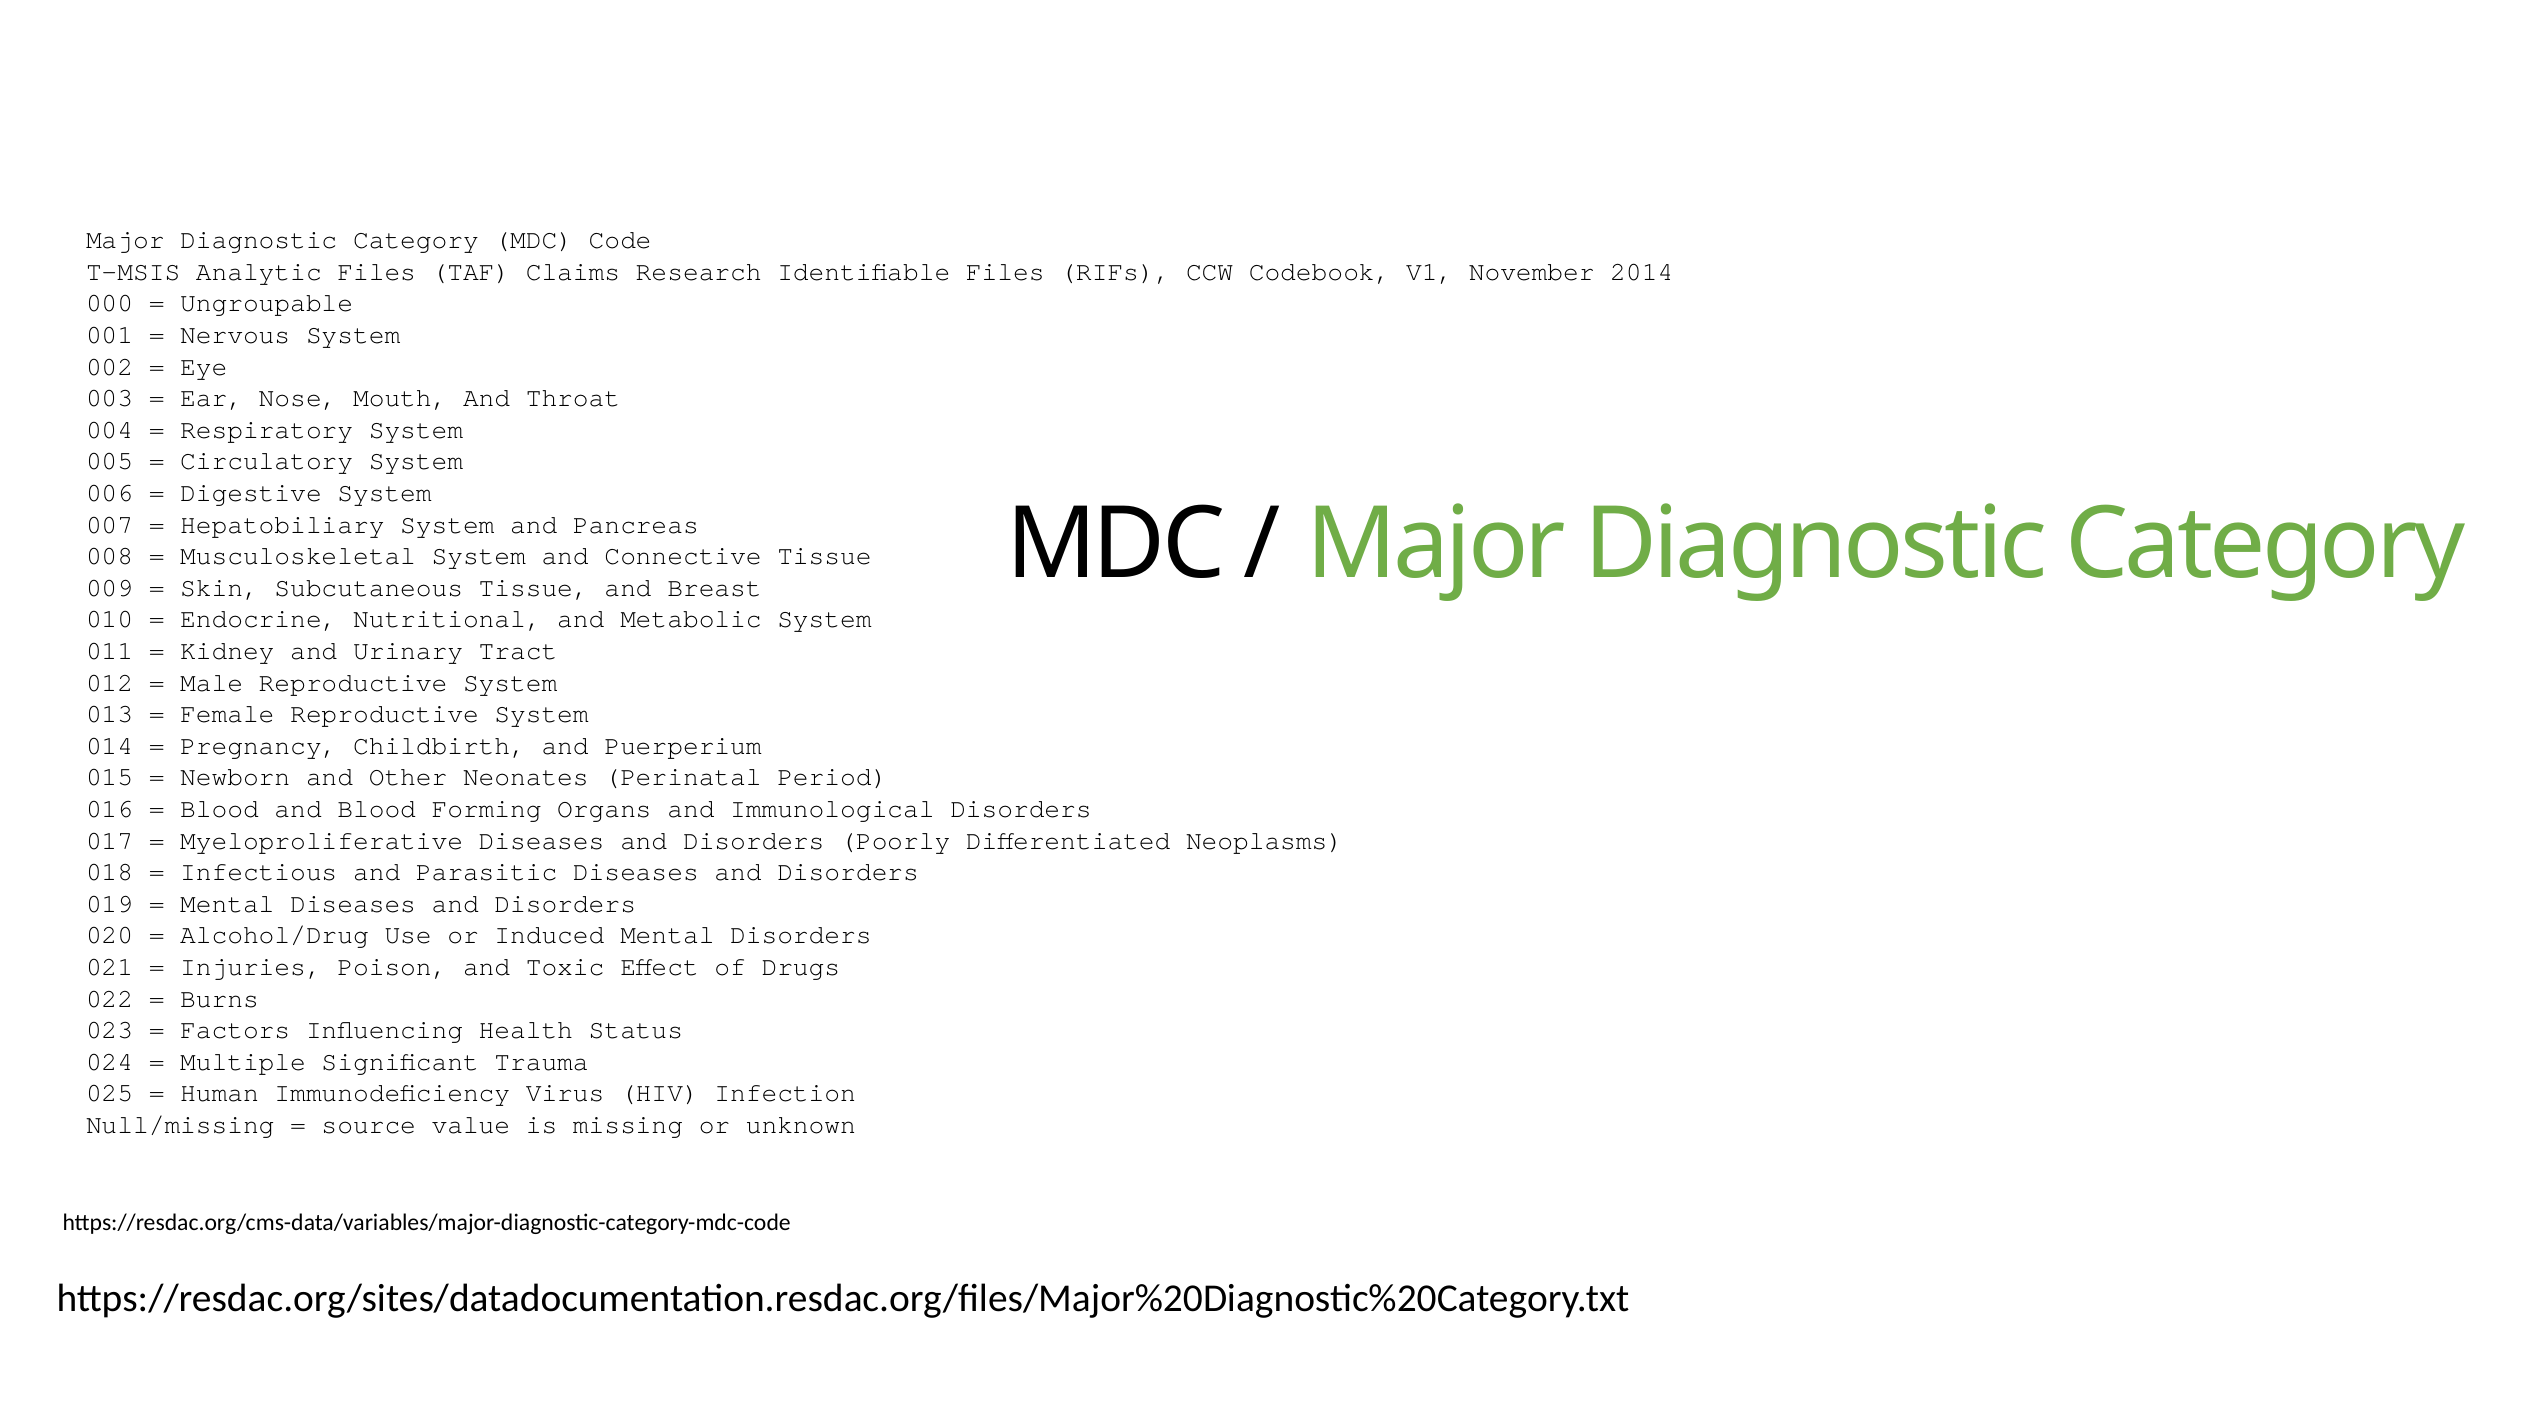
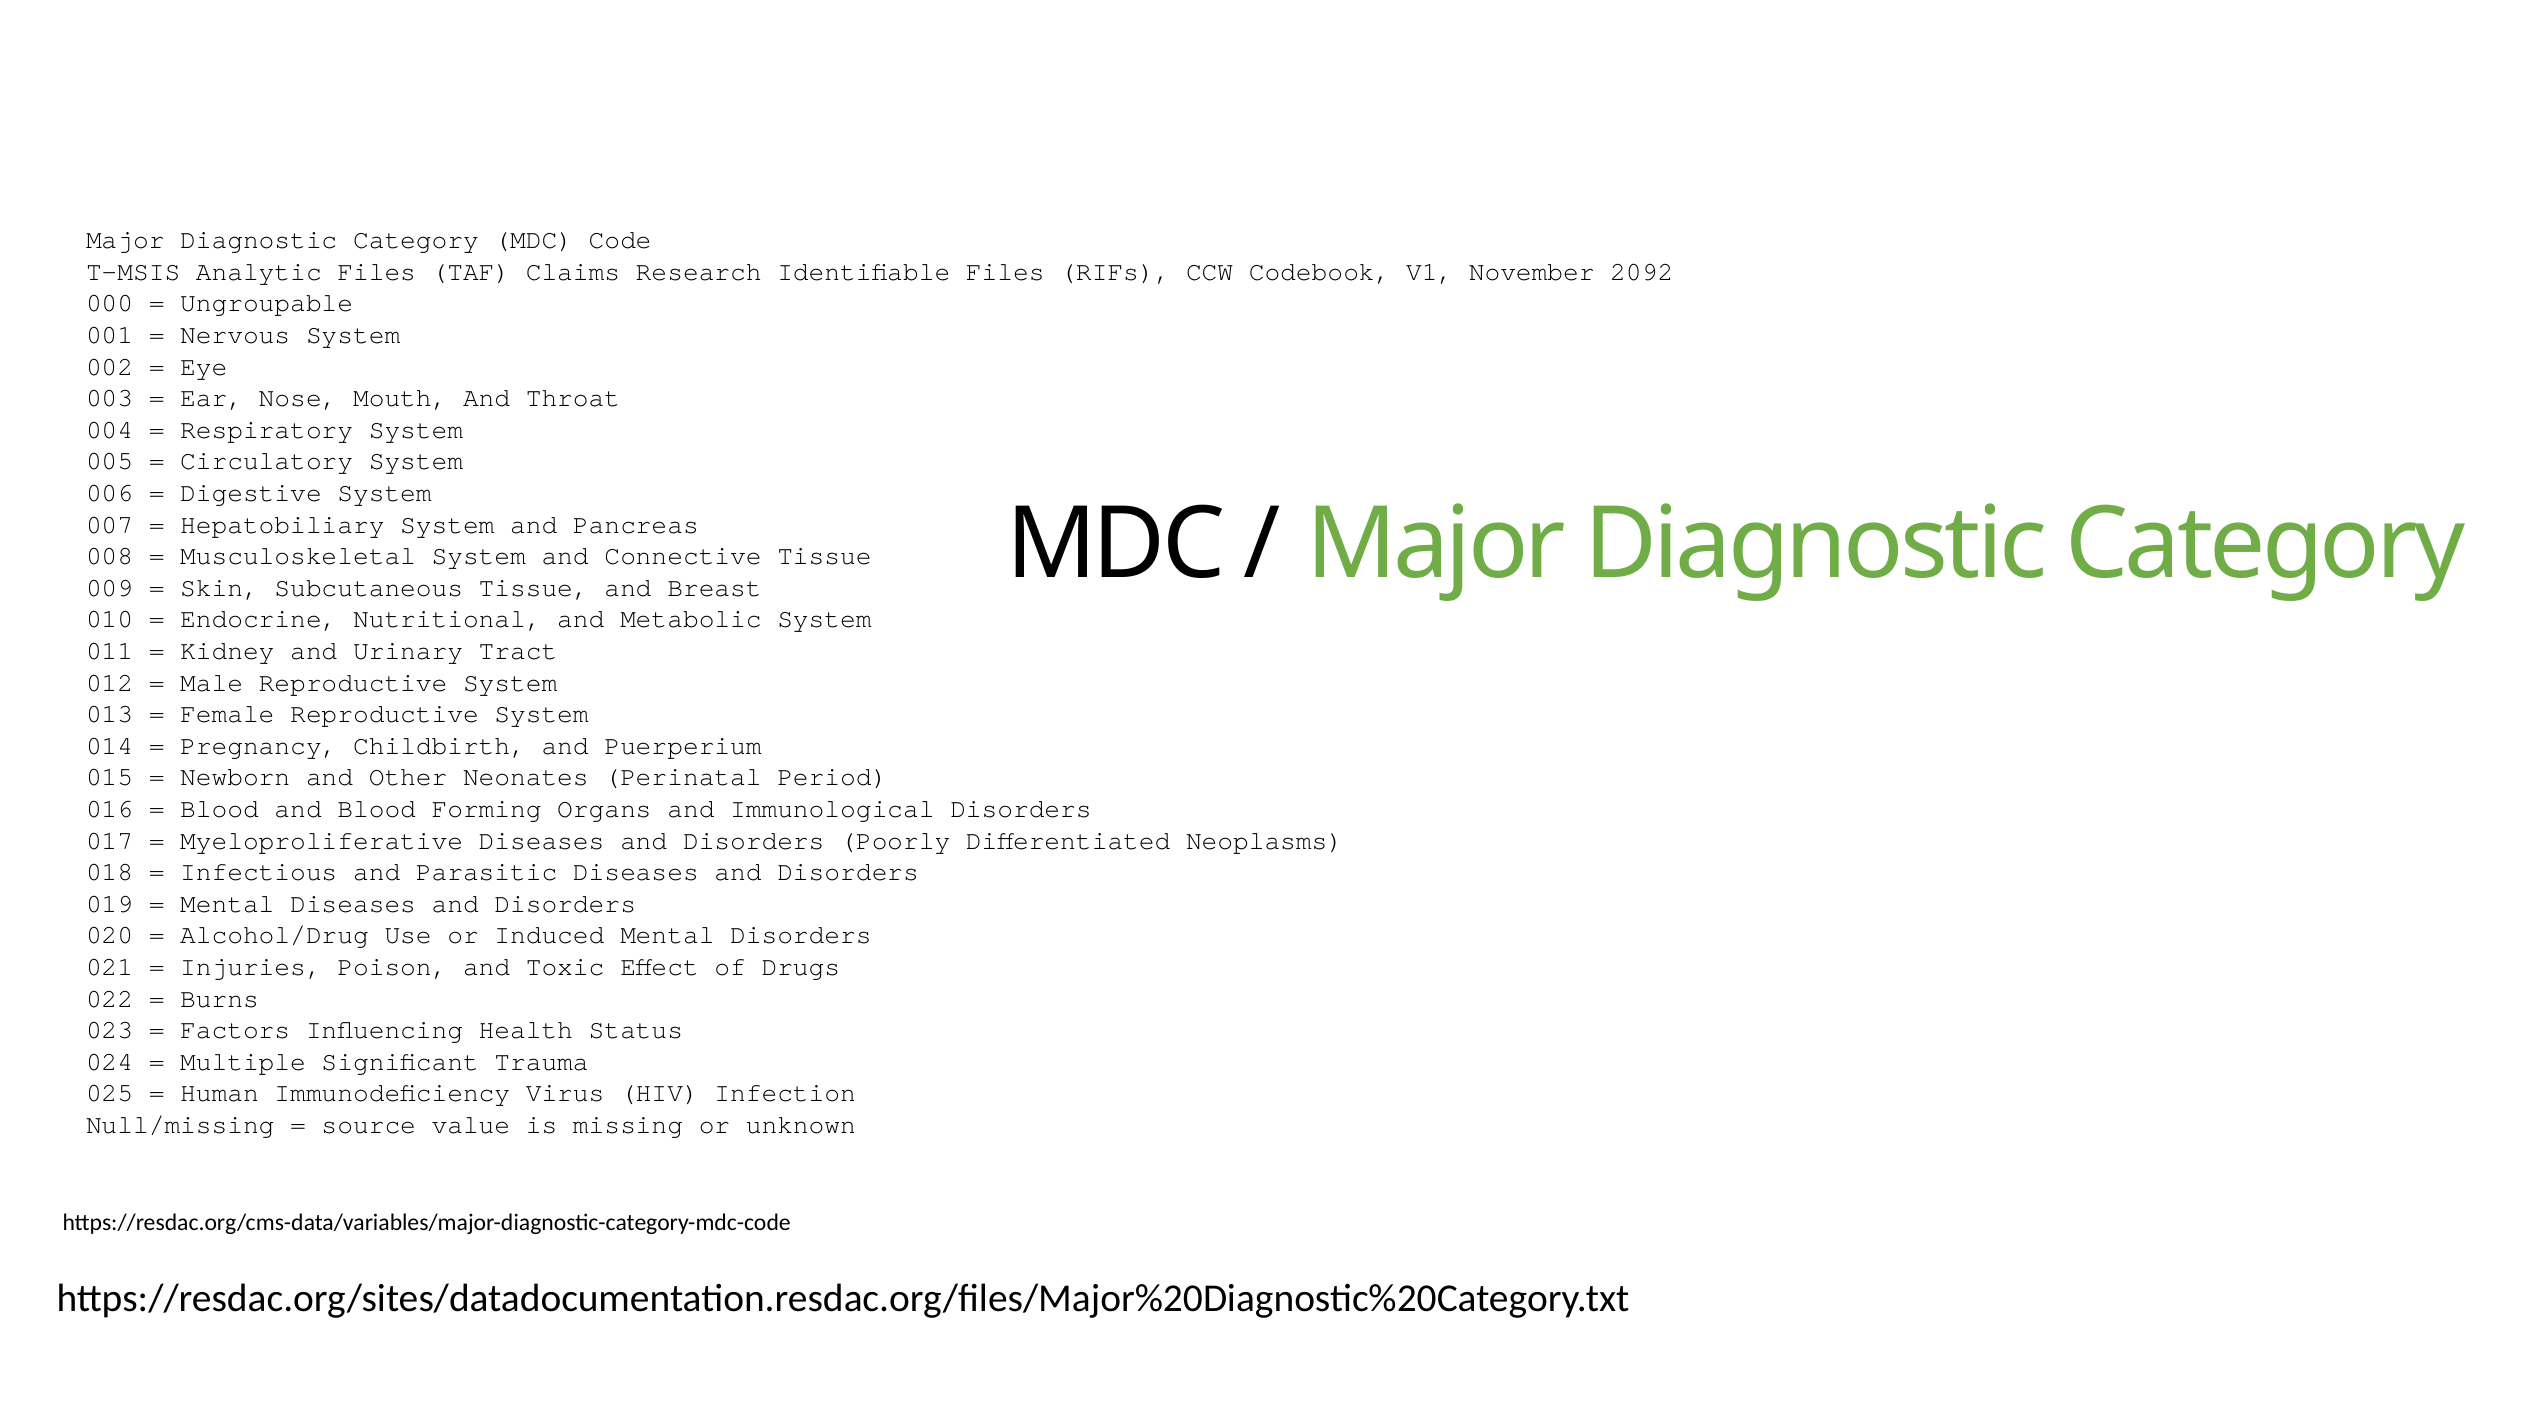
2014: 2014 -> 2092 (1642, 272)
